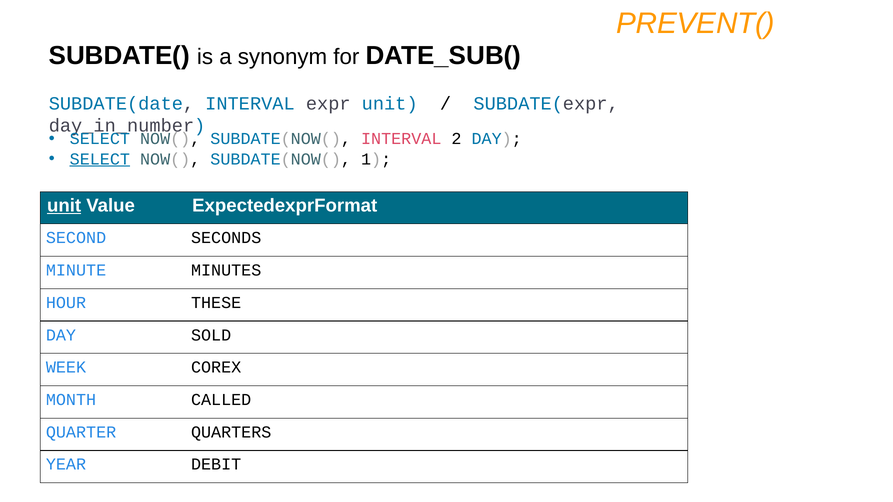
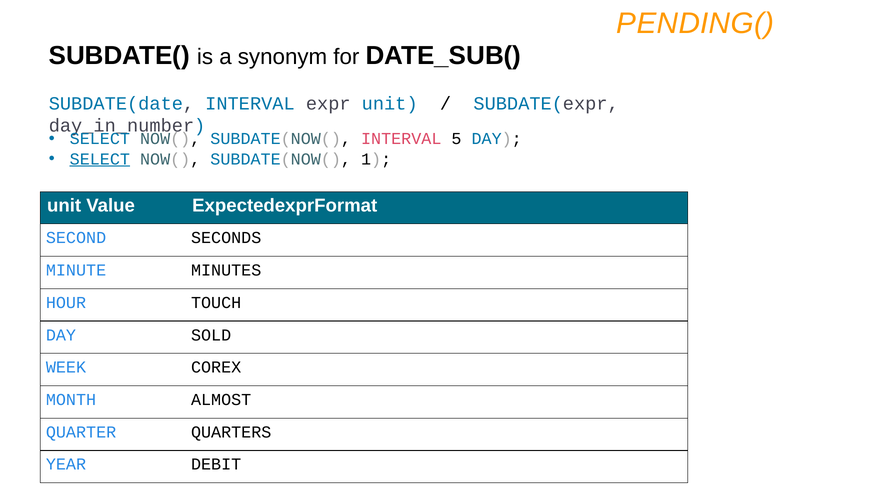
PREVENT(: PREVENT( -> PENDING( (695, 23)
2: 2 -> 5 (456, 139)
unit underline: present -> none (64, 206)
THESE: THESE -> TOUCH (216, 303)
CALLED: CALLED -> ALMOST (221, 400)
